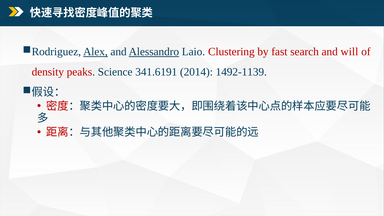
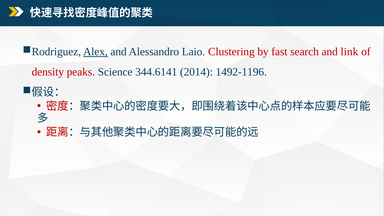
Alessandro underline: present -> none (154, 52)
will: will -> link (349, 52)
341.6191: 341.6191 -> 344.6141 (156, 72)
1492-1139: 1492-1139 -> 1492-1196 (241, 72)
